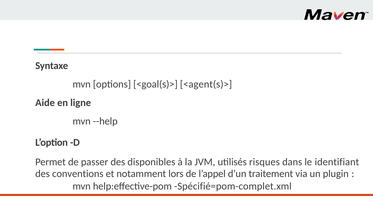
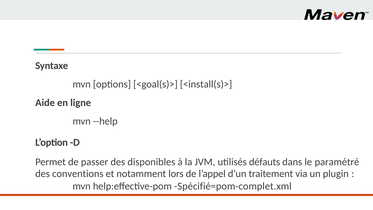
<agent(s)>: <agent(s)> -> <install(s)> (206, 84)
risques: risques -> défauts (265, 162)
identifiant: identifiant -> paramétré (337, 162)
